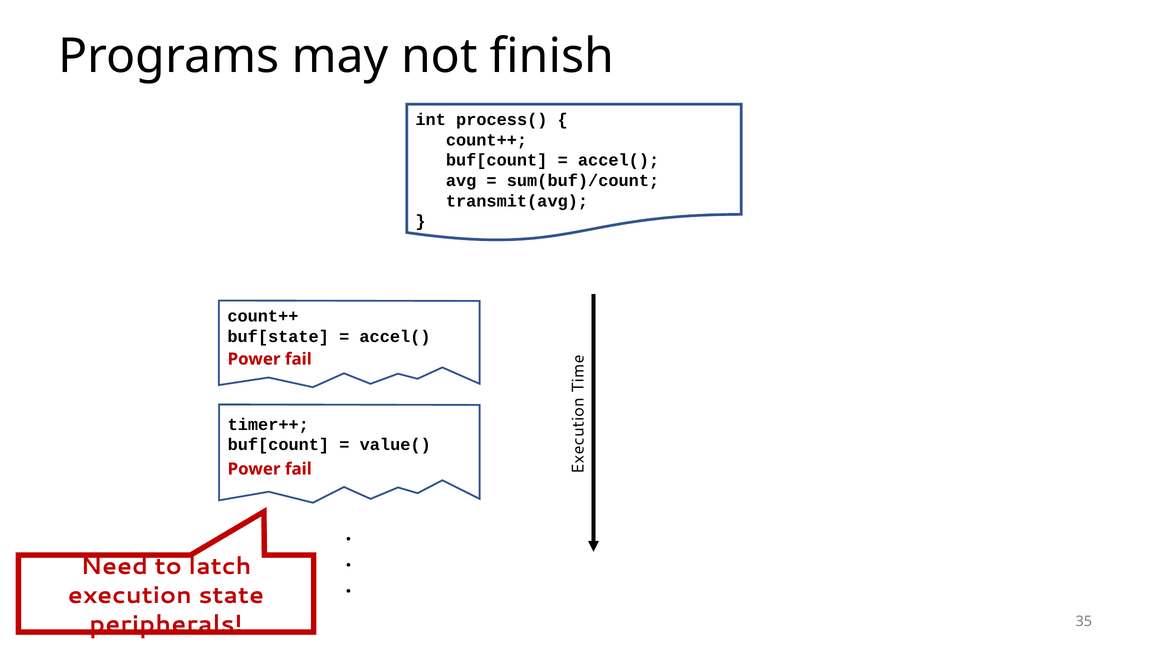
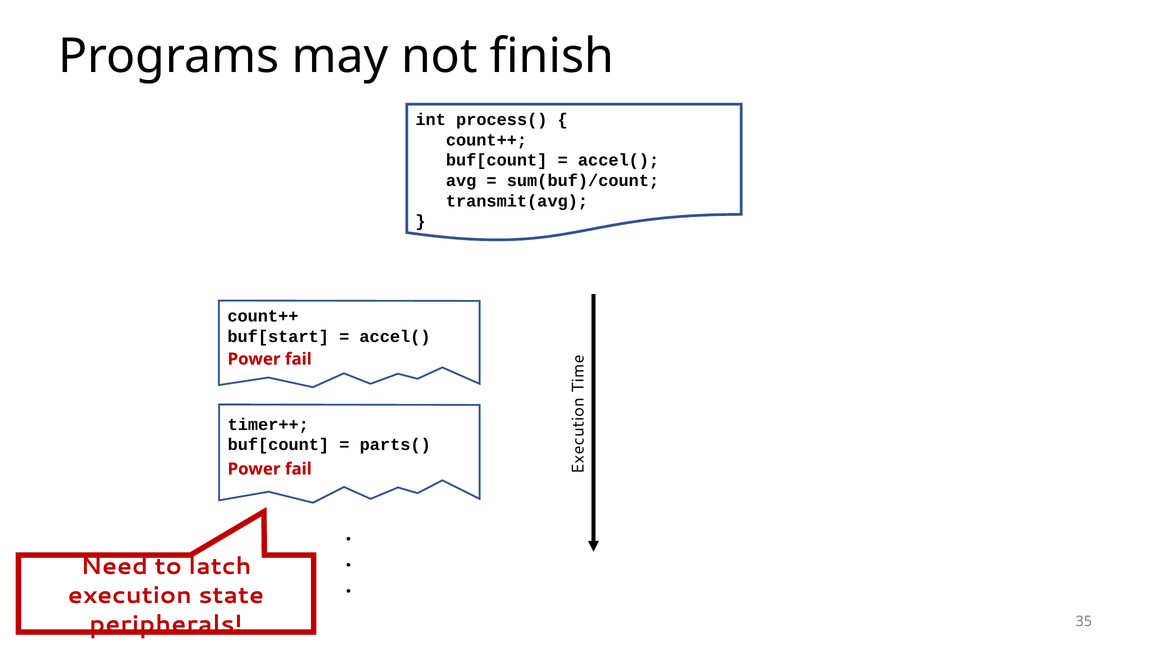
buf[state: buf[state -> buf[start (278, 336)
value(: value( -> parts( (395, 445)
